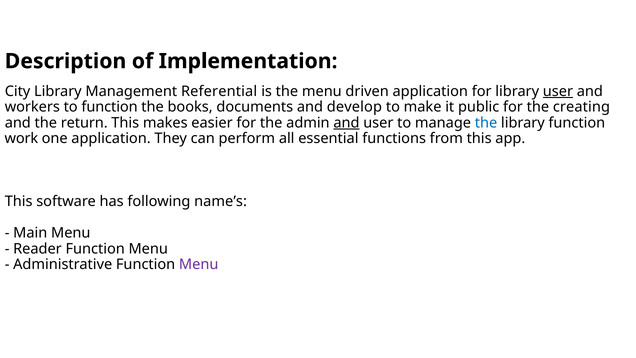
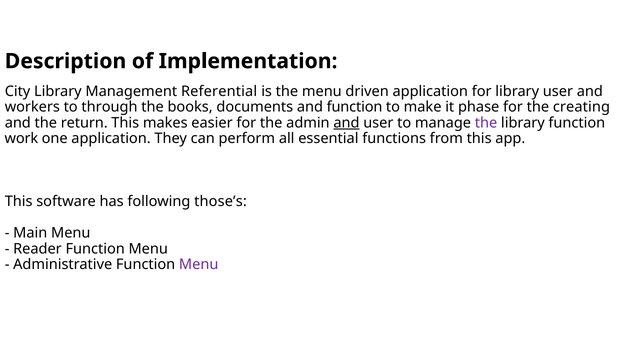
user underline: present -> none (558, 91)
to function: function -> through (110, 107)
and develop: develop -> function (355, 107)
public: public -> phase (479, 107)
the colour: blue -> purple (486, 123)
name’s: name’s -> those’s (220, 201)
